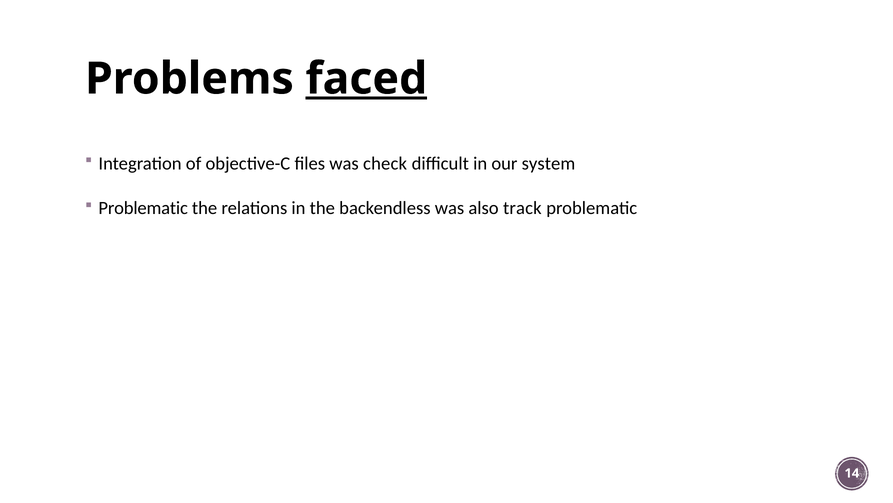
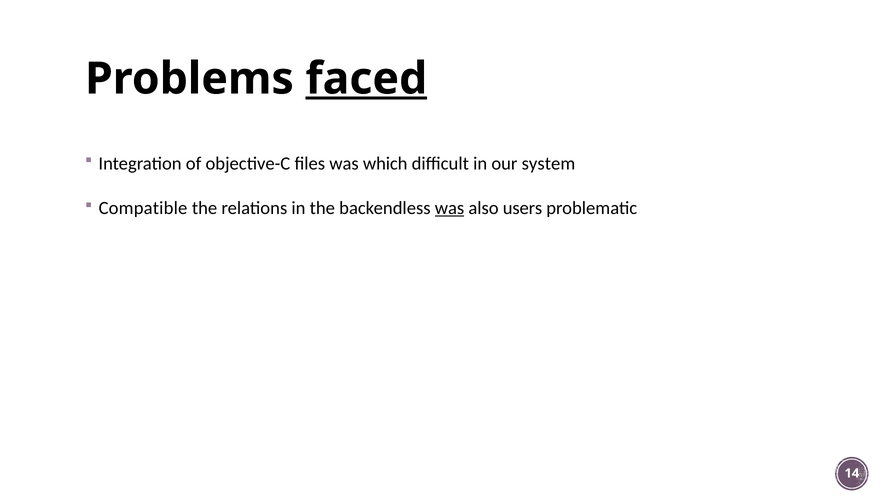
check: check -> which (385, 163)
Problematic: Problematic -> Compatible (143, 208)
was underline: none -> present (450, 208)
track: track -> users (523, 208)
